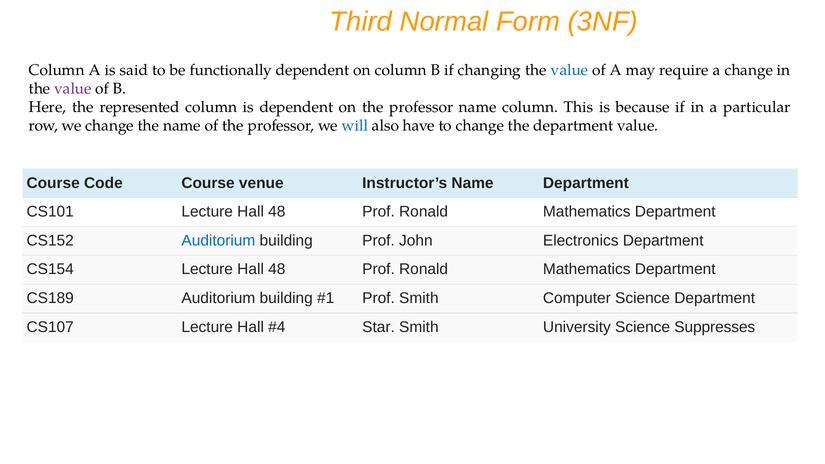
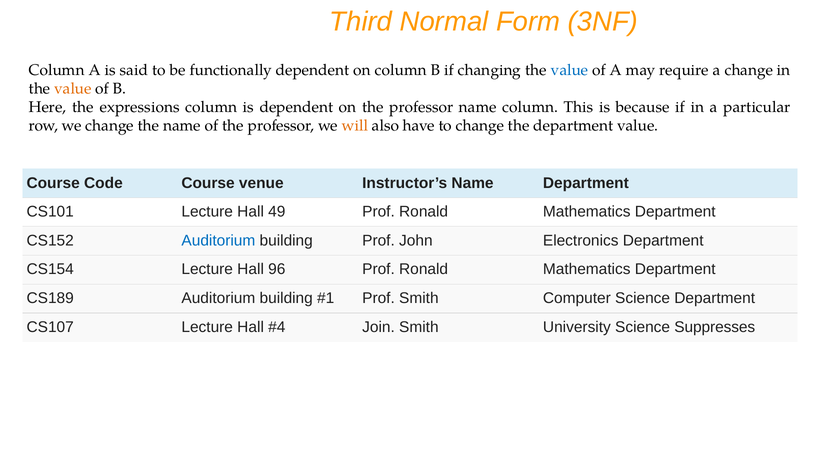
value colour: purple -> orange (73, 89)
represented: represented -> expressions (140, 107)
will colour: blue -> orange (355, 126)
CS101 Lecture Hall 48: 48 -> 49 (277, 212)
CS154 Lecture Hall 48: 48 -> 96 (277, 269)
Star: Star -> Join (379, 327)
